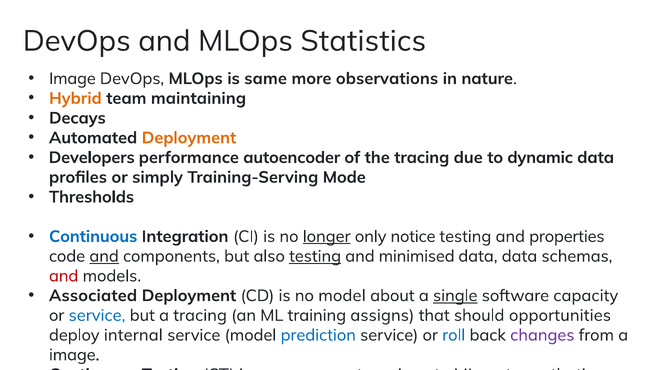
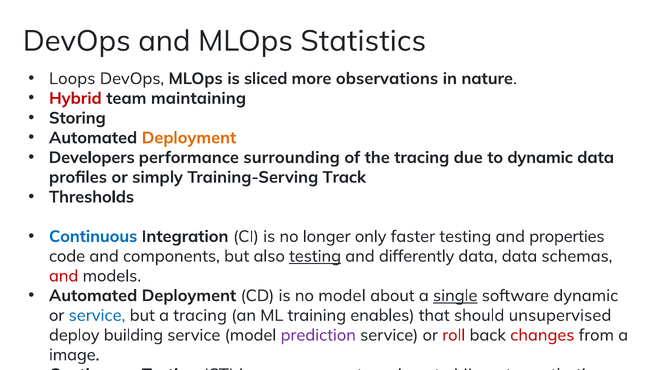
Image: Image -> Loops (72, 79)
same: same -> sliced (266, 79)
Hybrid colour: orange -> red (75, 98)
Decays: Decays -> Storing (77, 118)
autoencoder: autoencoder -> surrounding (292, 158)
Mode: Mode -> Track (344, 177)
longer underline: present -> none (327, 237)
notice: notice -> faster (413, 237)
and underline: present -> none (104, 256)
minimised: minimised -> differently (417, 256)
Associated: Associated -> Automated (93, 296)
software capacity: capacity -> dynamic (586, 296)
assigns: assigns -> enables (382, 316)
opportunities: opportunities -> unsupervised (560, 316)
internal: internal -> building (133, 335)
prediction colour: blue -> purple (318, 335)
roll colour: blue -> red (454, 335)
changes colour: purple -> red (542, 335)
